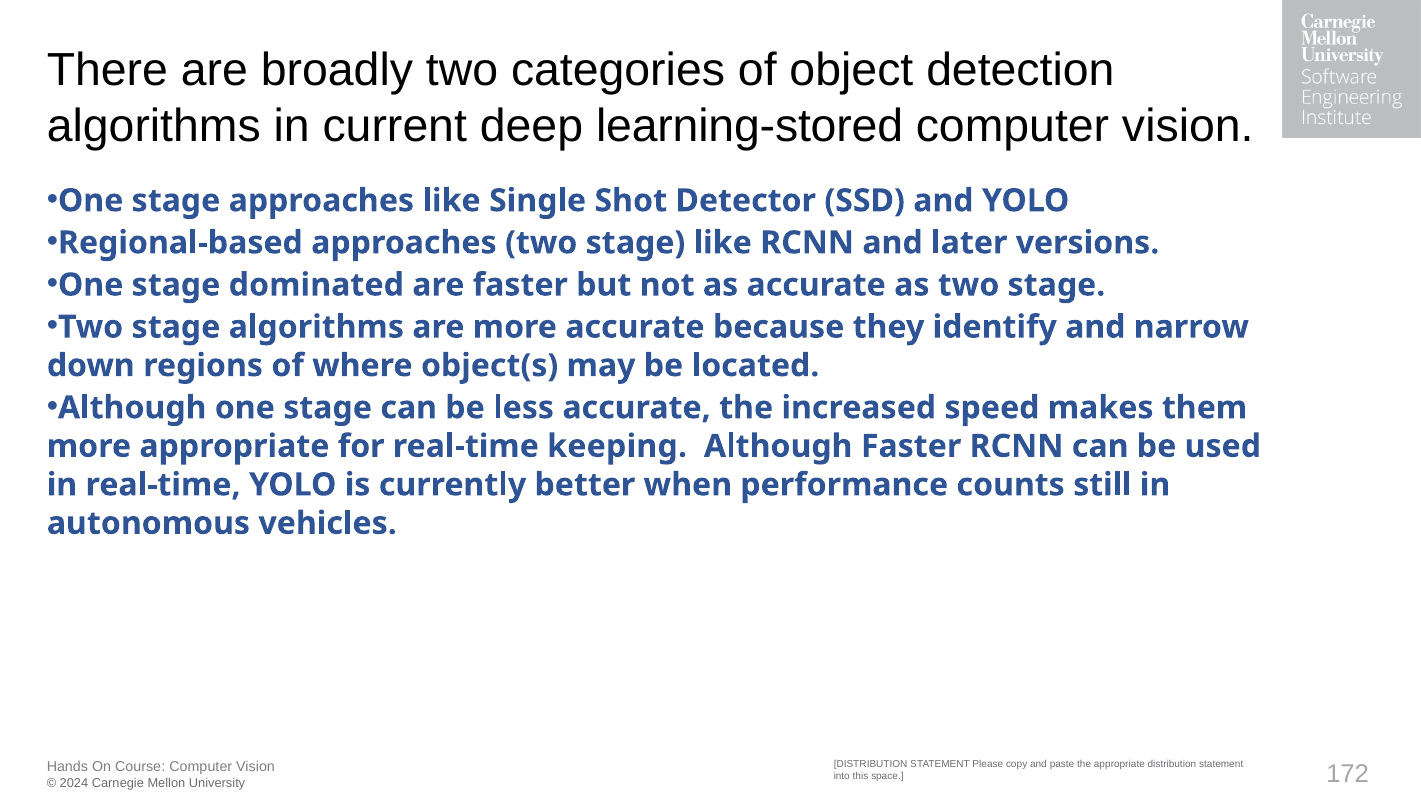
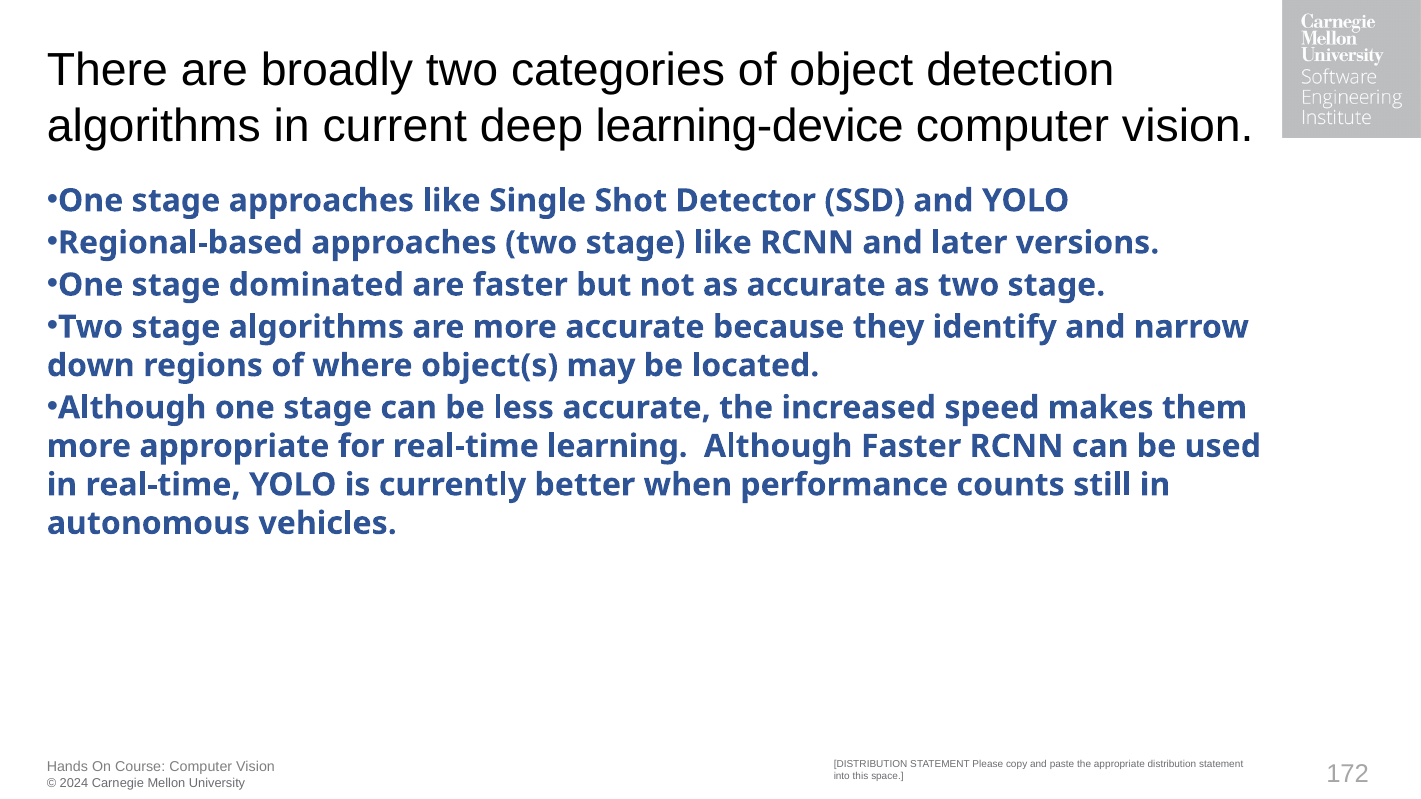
learning-stored: learning-stored -> learning-device (750, 126)
keeping: keeping -> learning (617, 446)
